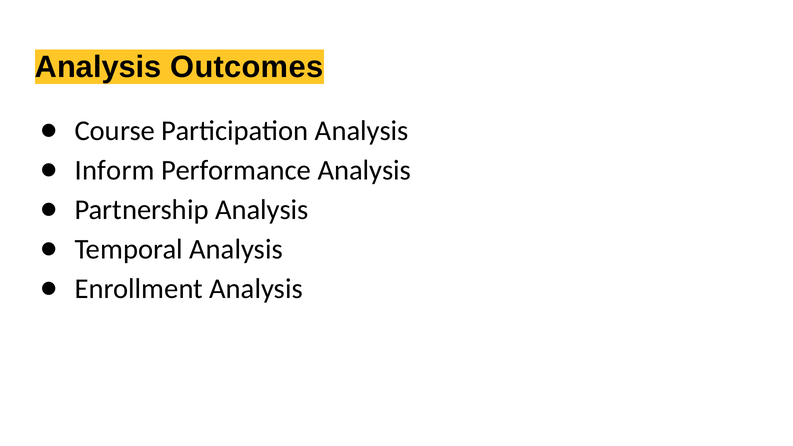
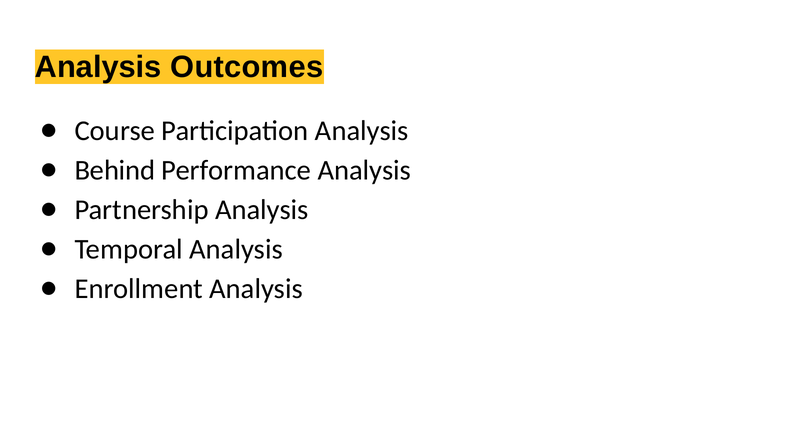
Inform: Inform -> Behind (115, 170)
